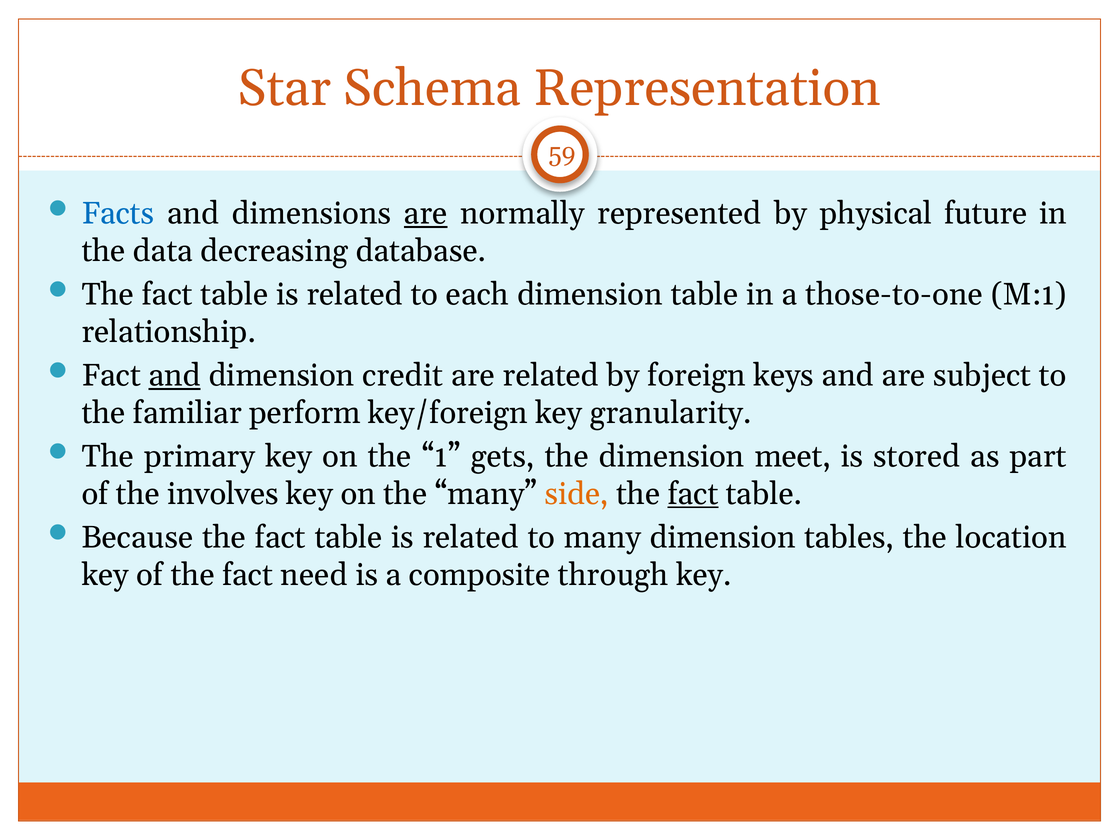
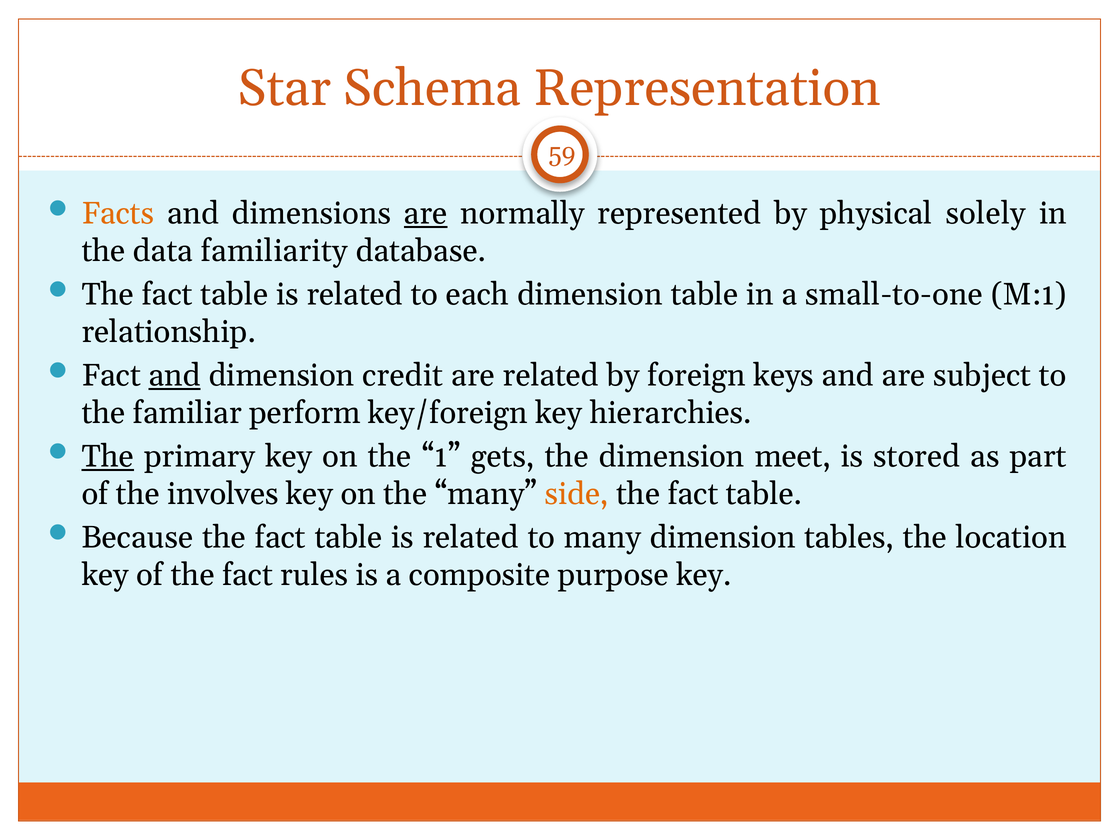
Facts colour: blue -> orange (118, 213)
future: future -> solely (986, 213)
decreasing: decreasing -> familiarity (274, 251)
those-to-one: those-to-one -> small-to-one (894, 294)
granularity: granularity -> hierarchies (671, 413)
The underline: none -> present (108, 456)
fact underline: present -> none (693, 494)
need: need -> rules (314, 575)
through: through -> purpose (613, 575)
